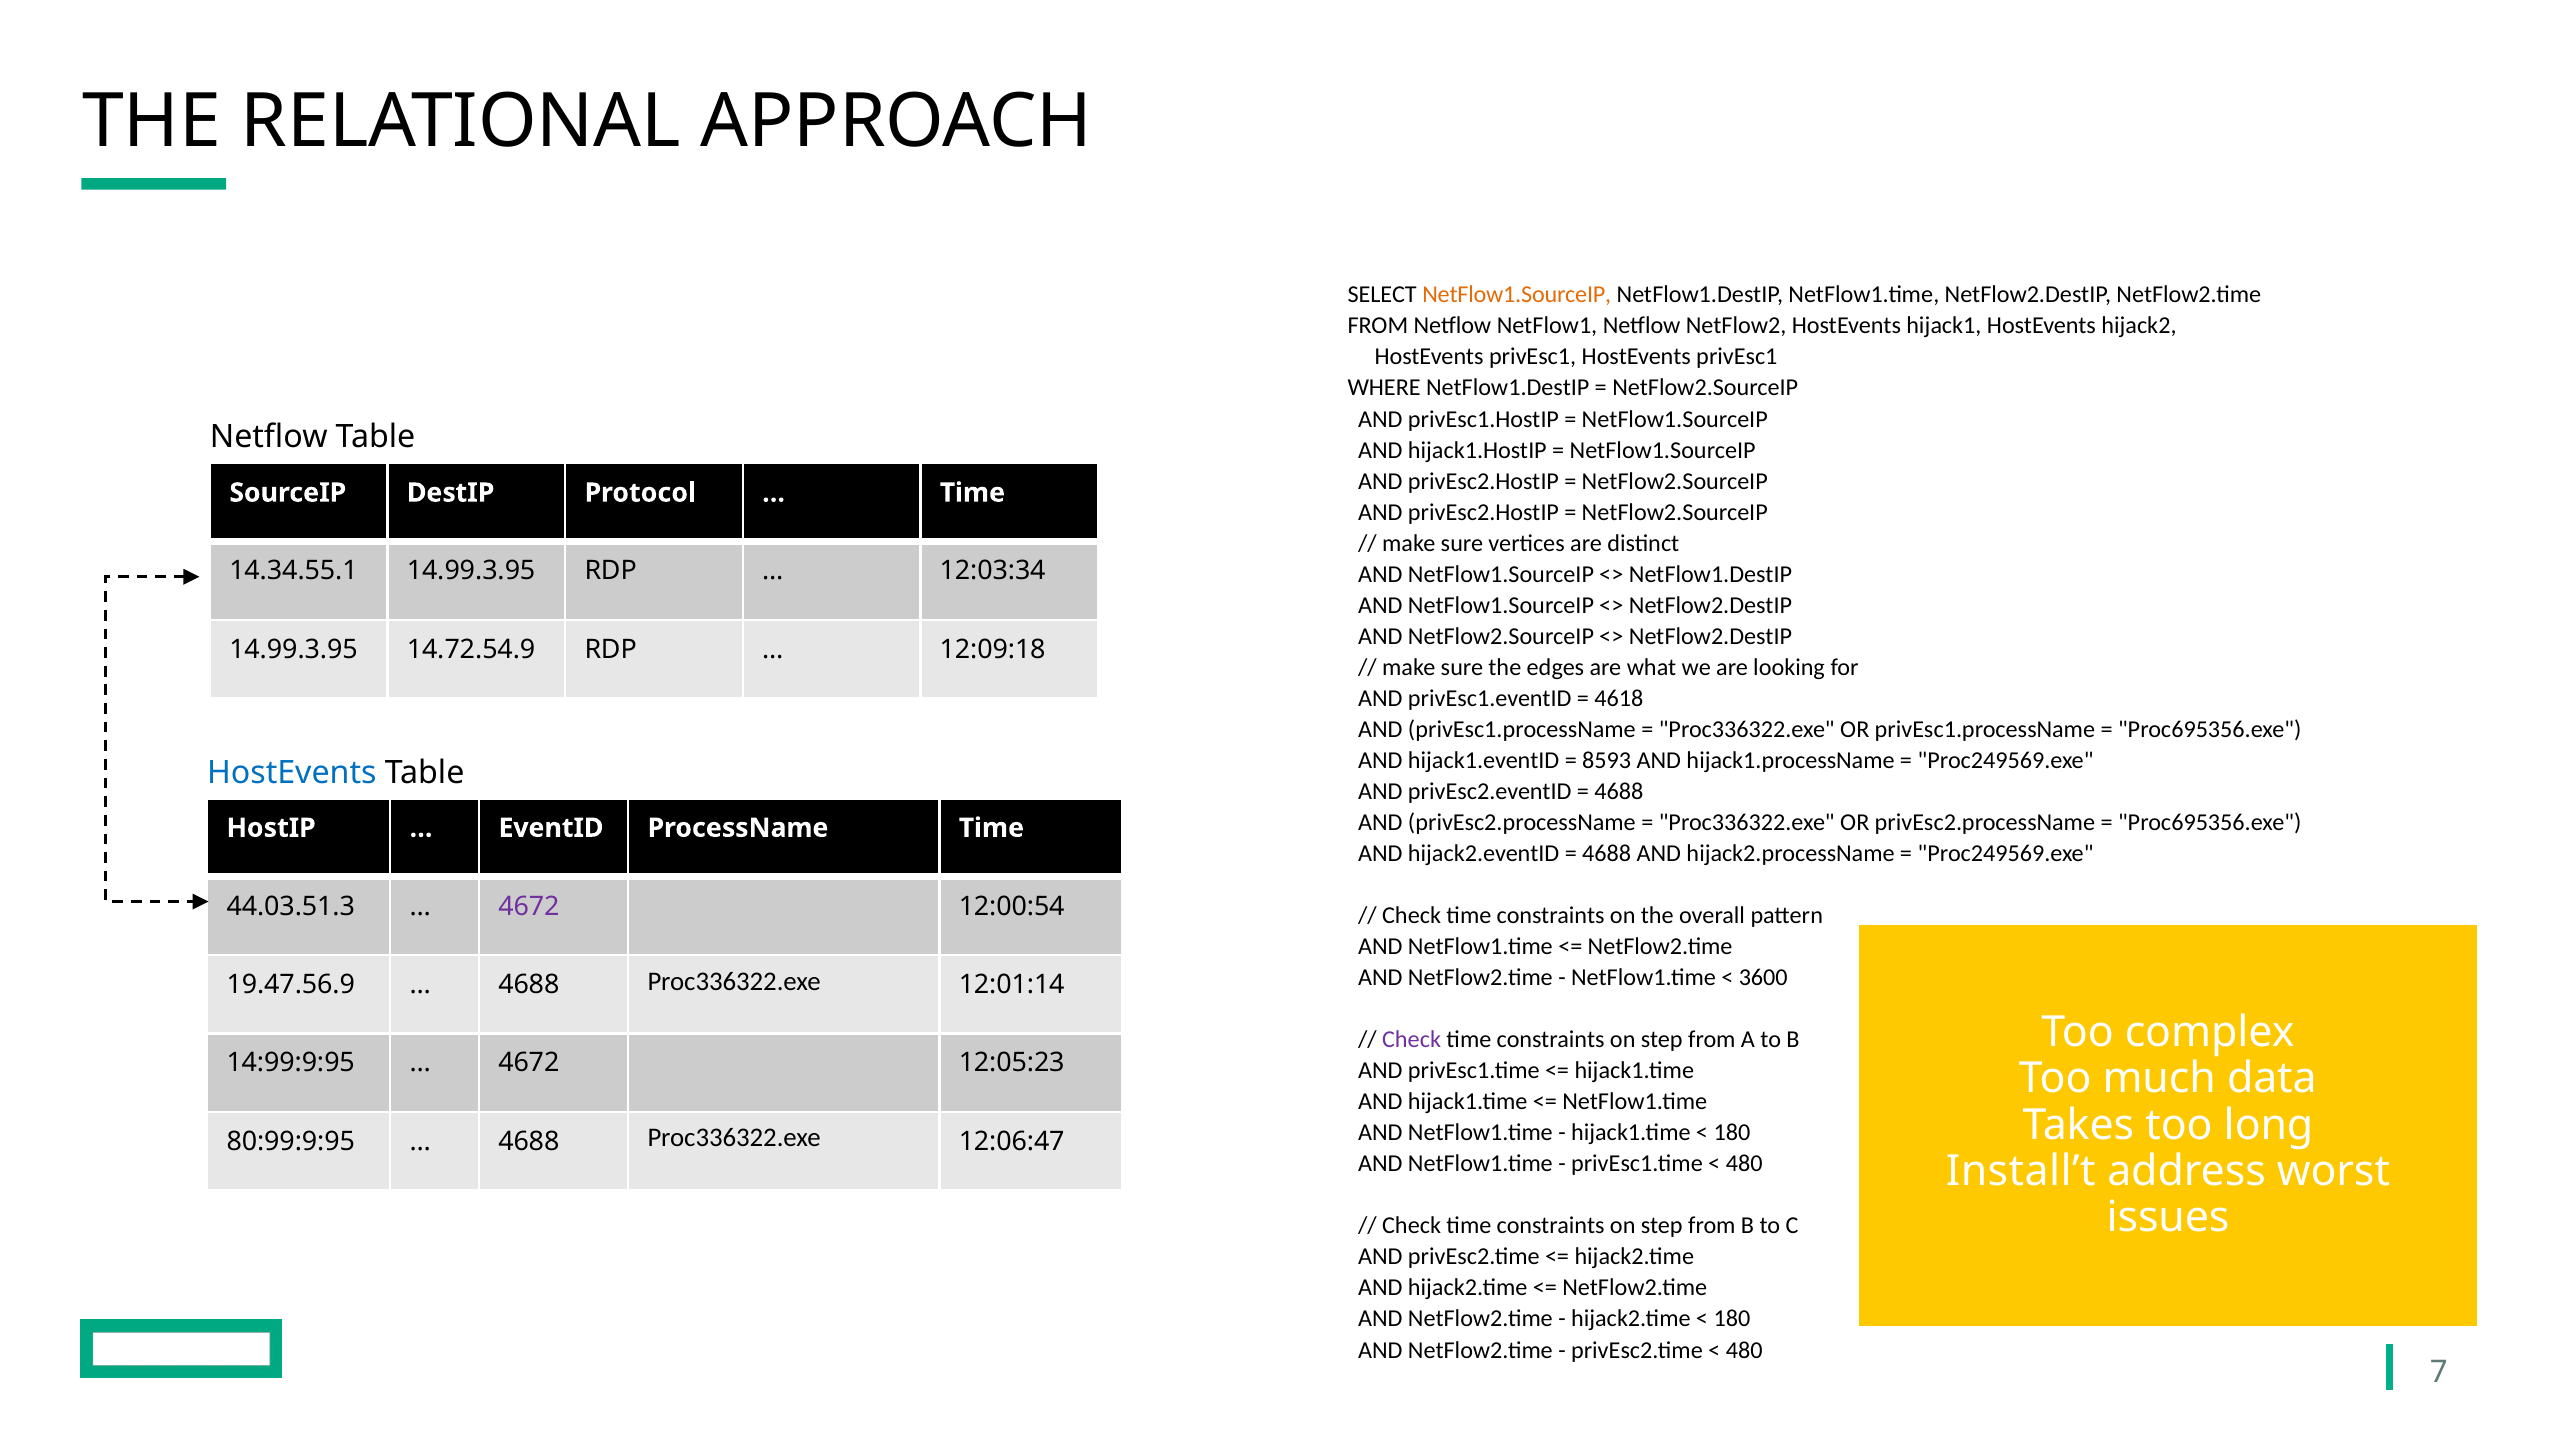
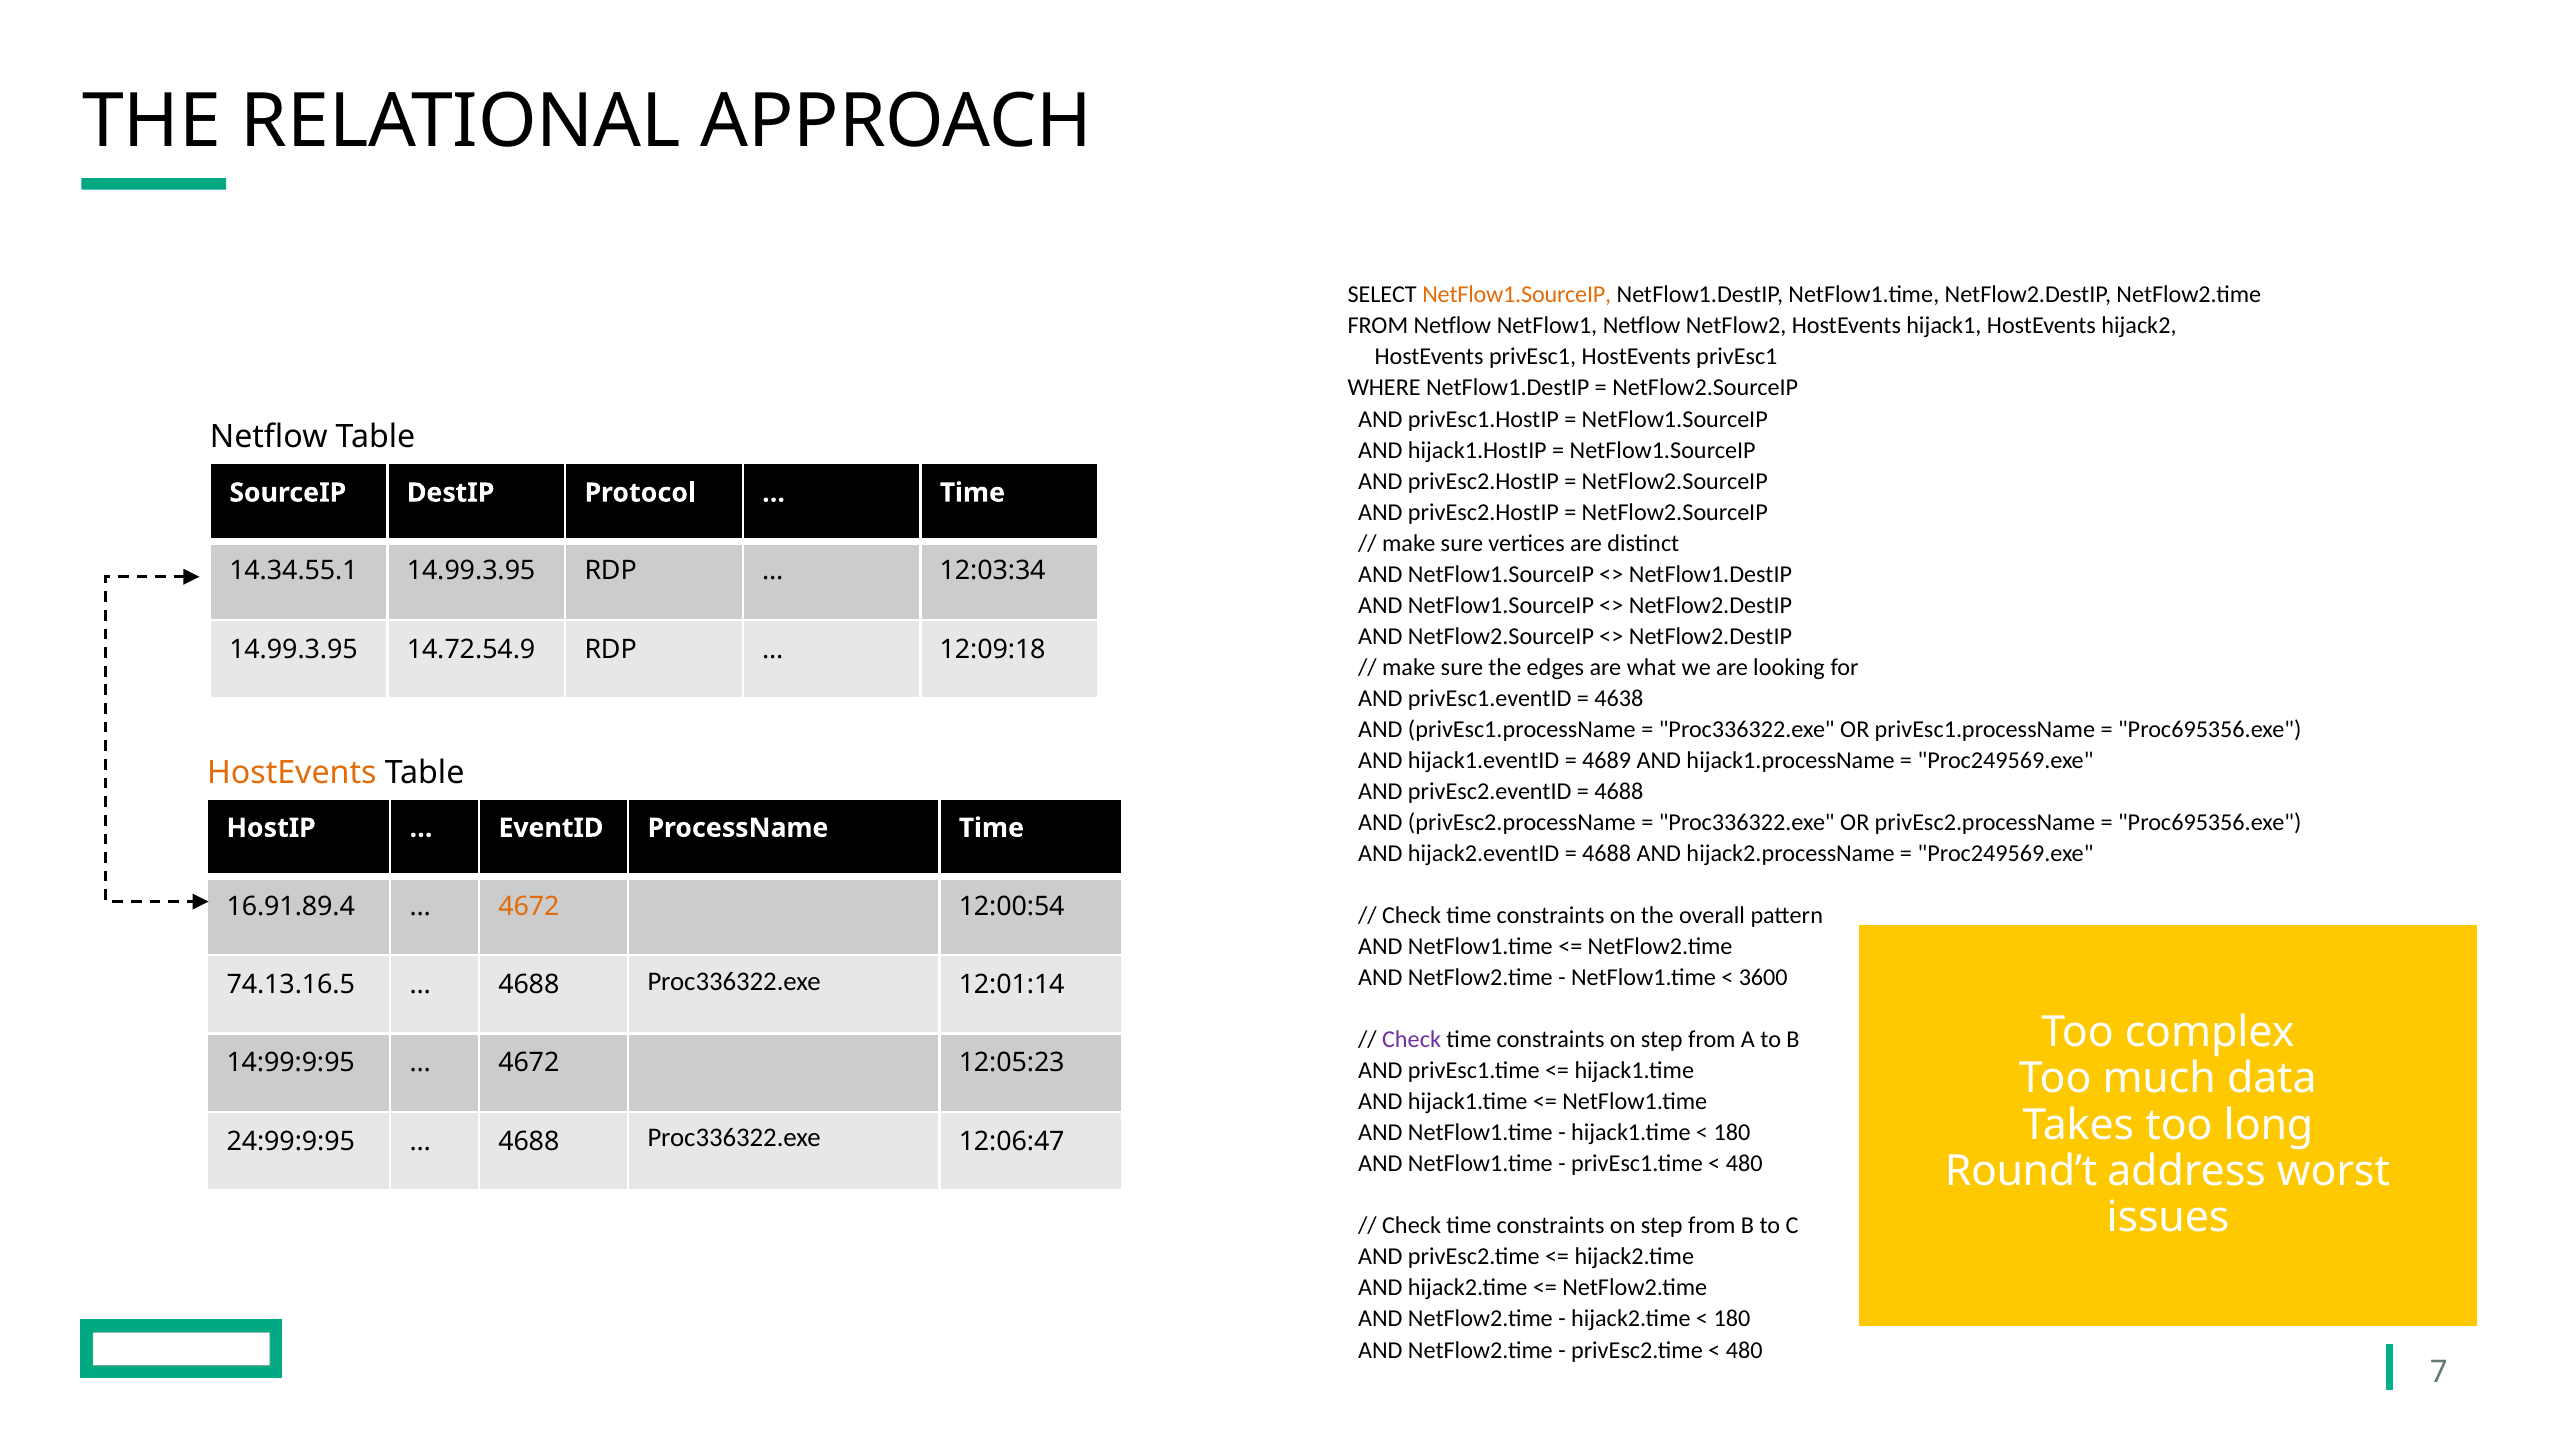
4618: 4618 -> 4638 (1619, 698)
8593: 8593 -> 4689 (1607, 760)
HostEvents colour: blue -> orange (292, 773)
44.03.51.3: 44.03.51.3 -> 16.91.89.4 (291, 906)
4672 colour: purple -> orange (529, 906)
19.47.56.9: 19.47.56.9 -> 74.13.16.5 (291, 985)
80:99:9:95: 80:99:9:95 -> 24:99:9:95 (291, 1141)
Install’t: Install’t -> Round’t (2021, 1171)
